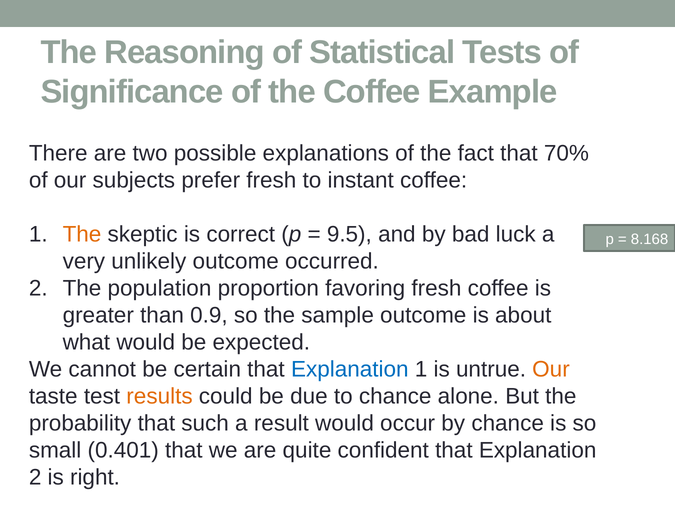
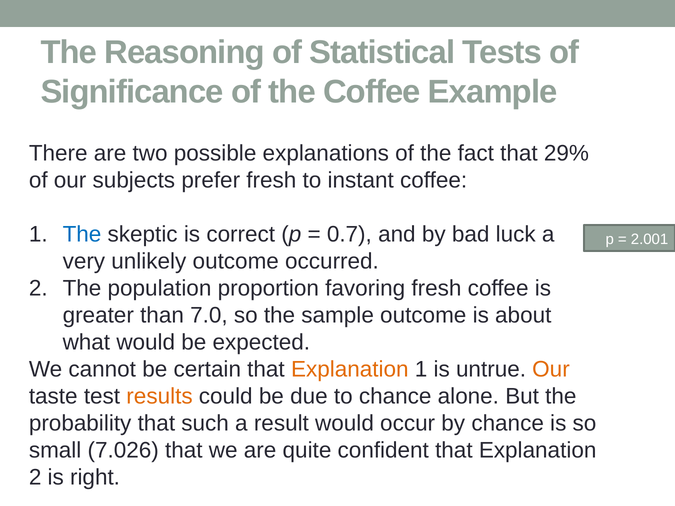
70%: 70% -> 29% (566, 153)
The colour: orange -> blue (82, 234)
9.5: 9.5 -> 0.7 (349, 234)
8.168: 8.168 -> 2.001 (650, 239)
0.9: 0.9 -> 7.0 (209, 315)
Explanation colour: blue -> orange (350, 369)
0.401: 0.401 -> 7.026 (123, 450)
